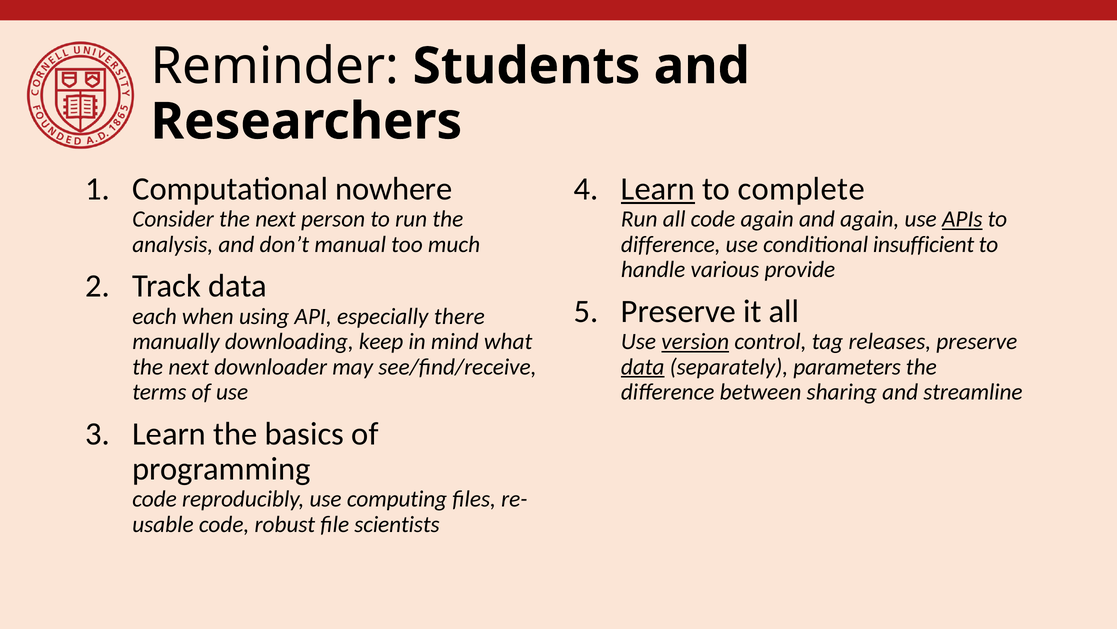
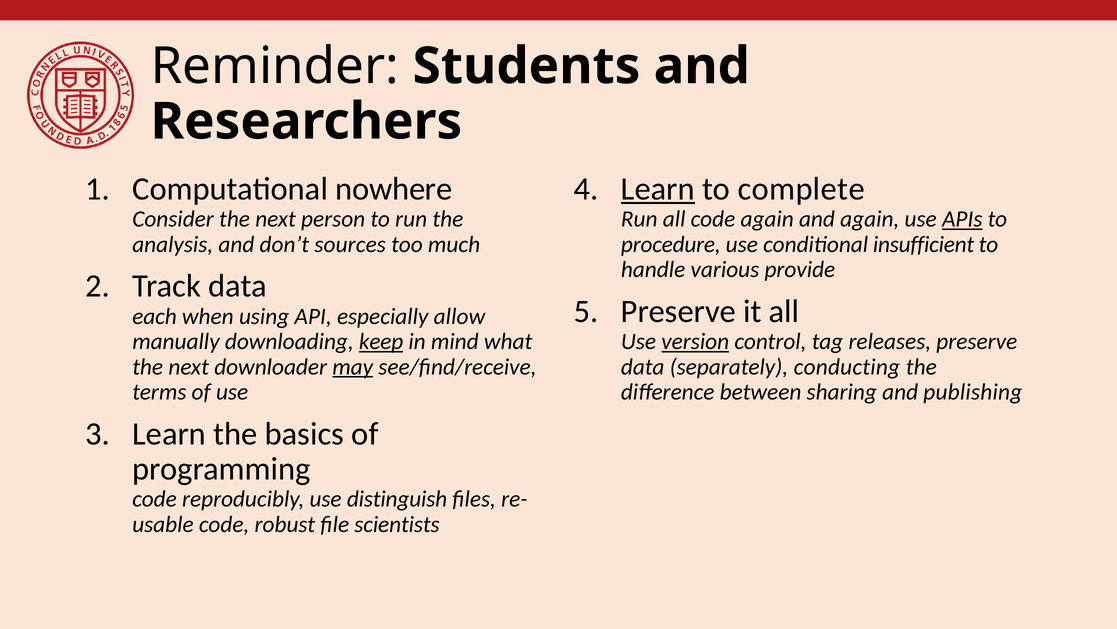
manual: manual -> sources (350, 244)
difference: difference -> procedure (671, 244)
there: there -> allow (459, 316)
keep underline: none -> present (381, 341)
may underline: none -> present (353, 366)
data underline: present -> none (643, 366)
parameters: parameters -> conducting (847, 366)
streamline: streamline -> publishing (973, 392)
computing: computing -> distinguish (397, 499)
